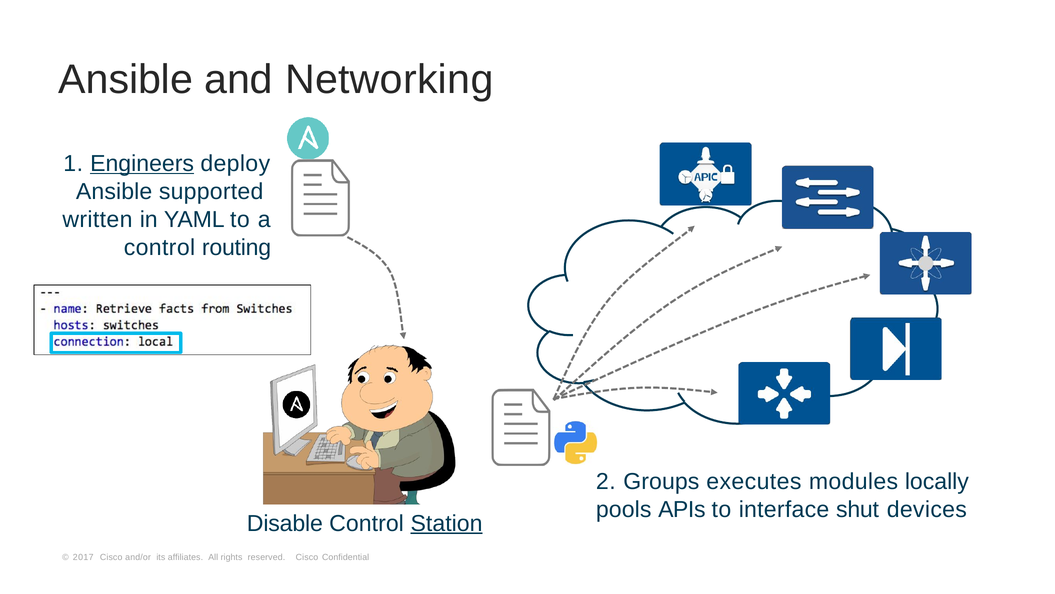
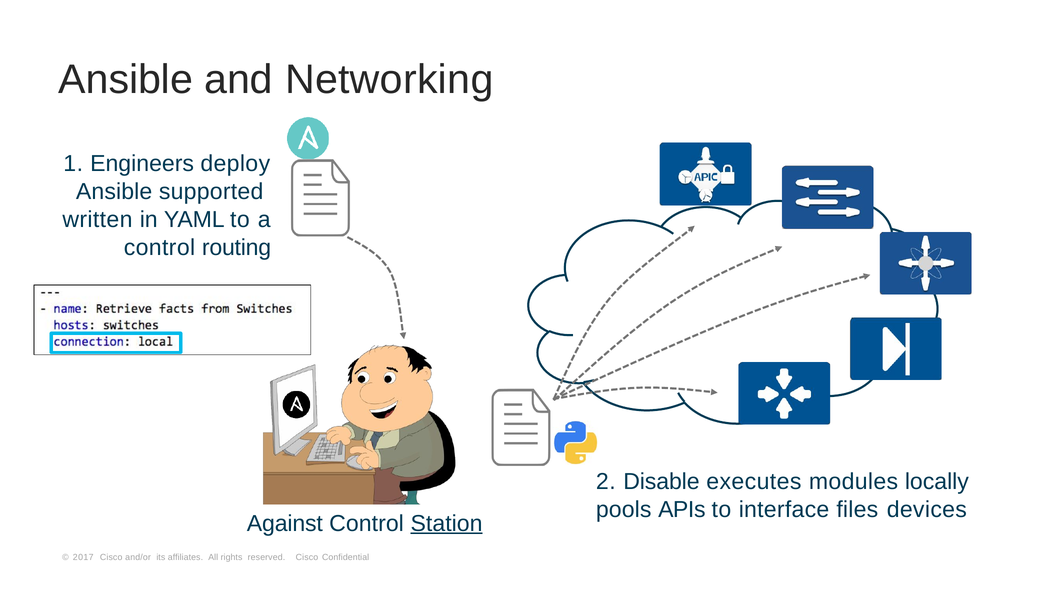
Engineers underline: present -> none (142, 163)
Groups: Groups -> Disable (661, 481)
shut: shut -> files (857, 509)
Disable: Disable -> Against (285, 523)
